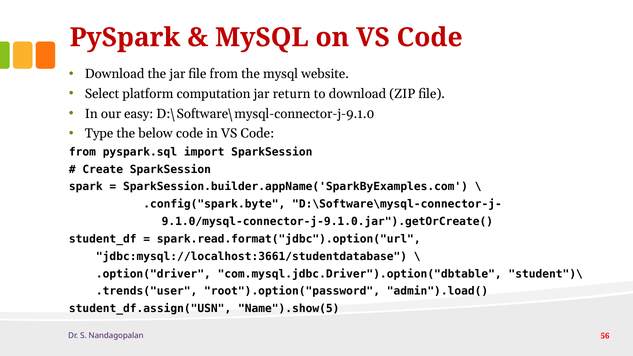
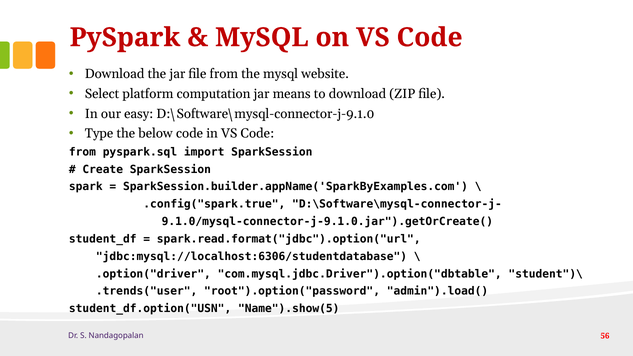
return: return -> means (292, 94)
.config("spark.byte: .config("spark.byte -> .config("spark.true (214, 204)
jdbc:mysql://localhost:3661/studentdatabase: jdbc:mysql://localhost:3661/studentdatabase -> jdbc:mysql://localhost:6306/studentdatabase (252, 257)
student_df.assign("USN: student_df.assign("USN -> student_df.option("USN (150, 309)
